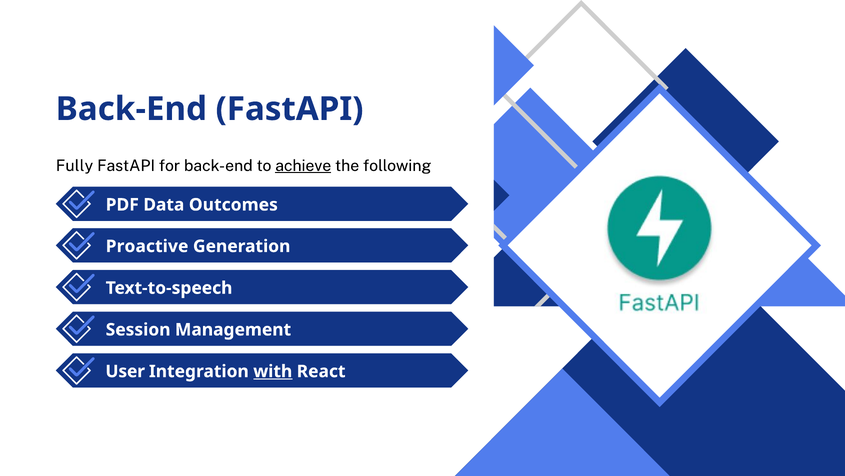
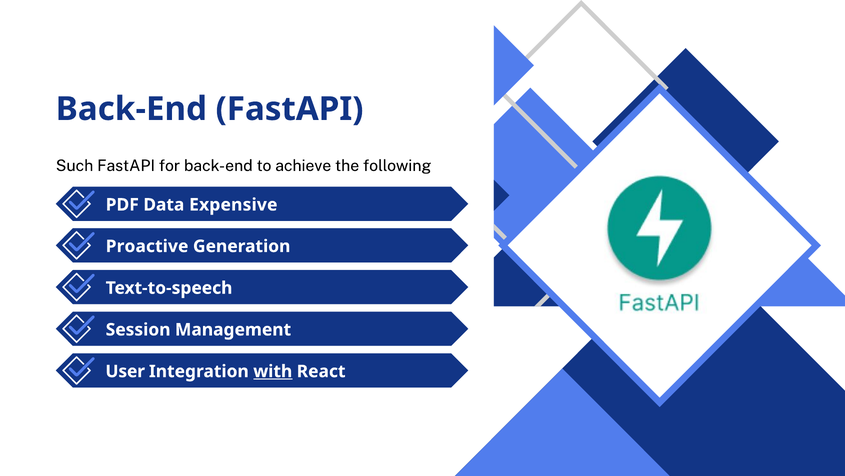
Fully: Fully -> Such (75, 166)
achieve underline: present -> none (303, 166)
Outcomes: Outcomes -> Expensive (233, 205)
